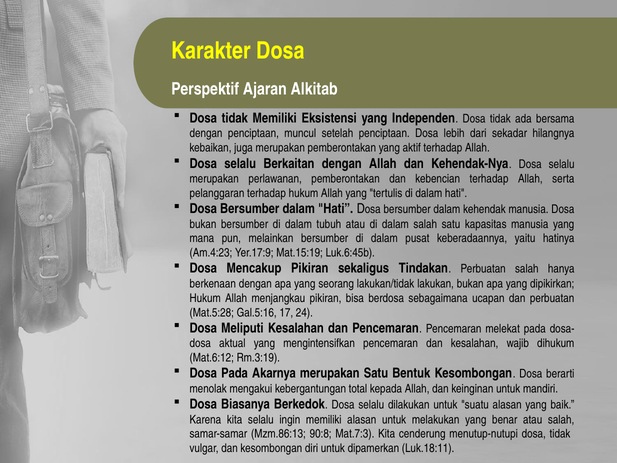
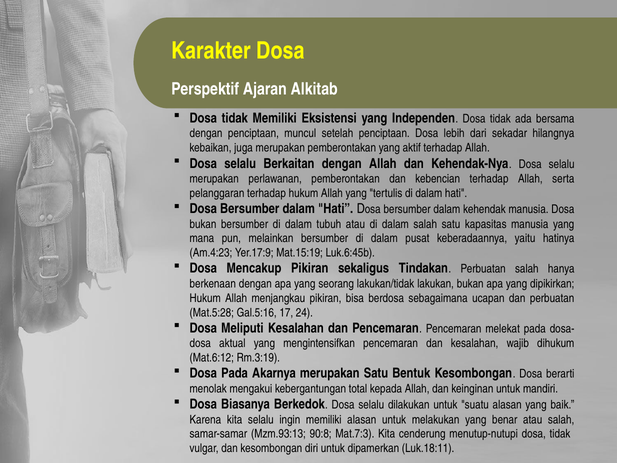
Mzm.86:13: Mzm.86:13 -> Mzm.93:13 (278, 434)
